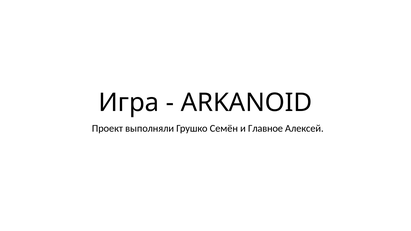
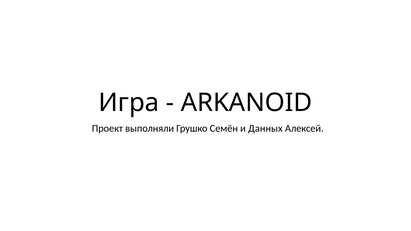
Главное: Главное -> Данных (265, 128)
